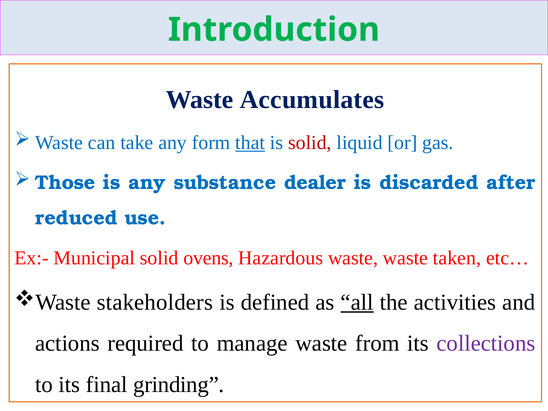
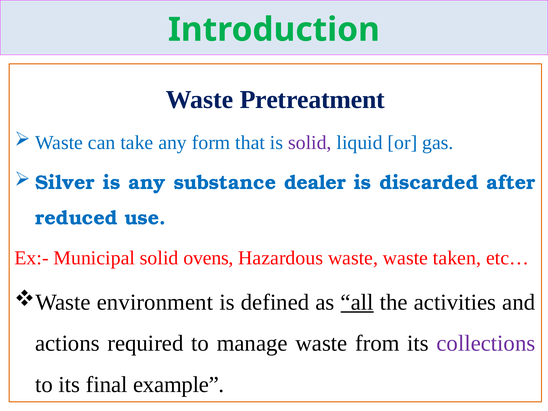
Accumulates: Accumulates -> Pretreatment (312, 100)
that underline: present -> none (250, 143)
solid colour: red -> purple (310, 143)
Those: Those -> Silver (65, 182)
stakeholders: stakeholders -> environment (155, 302)
grinding: grinding -> example (179, 385)
